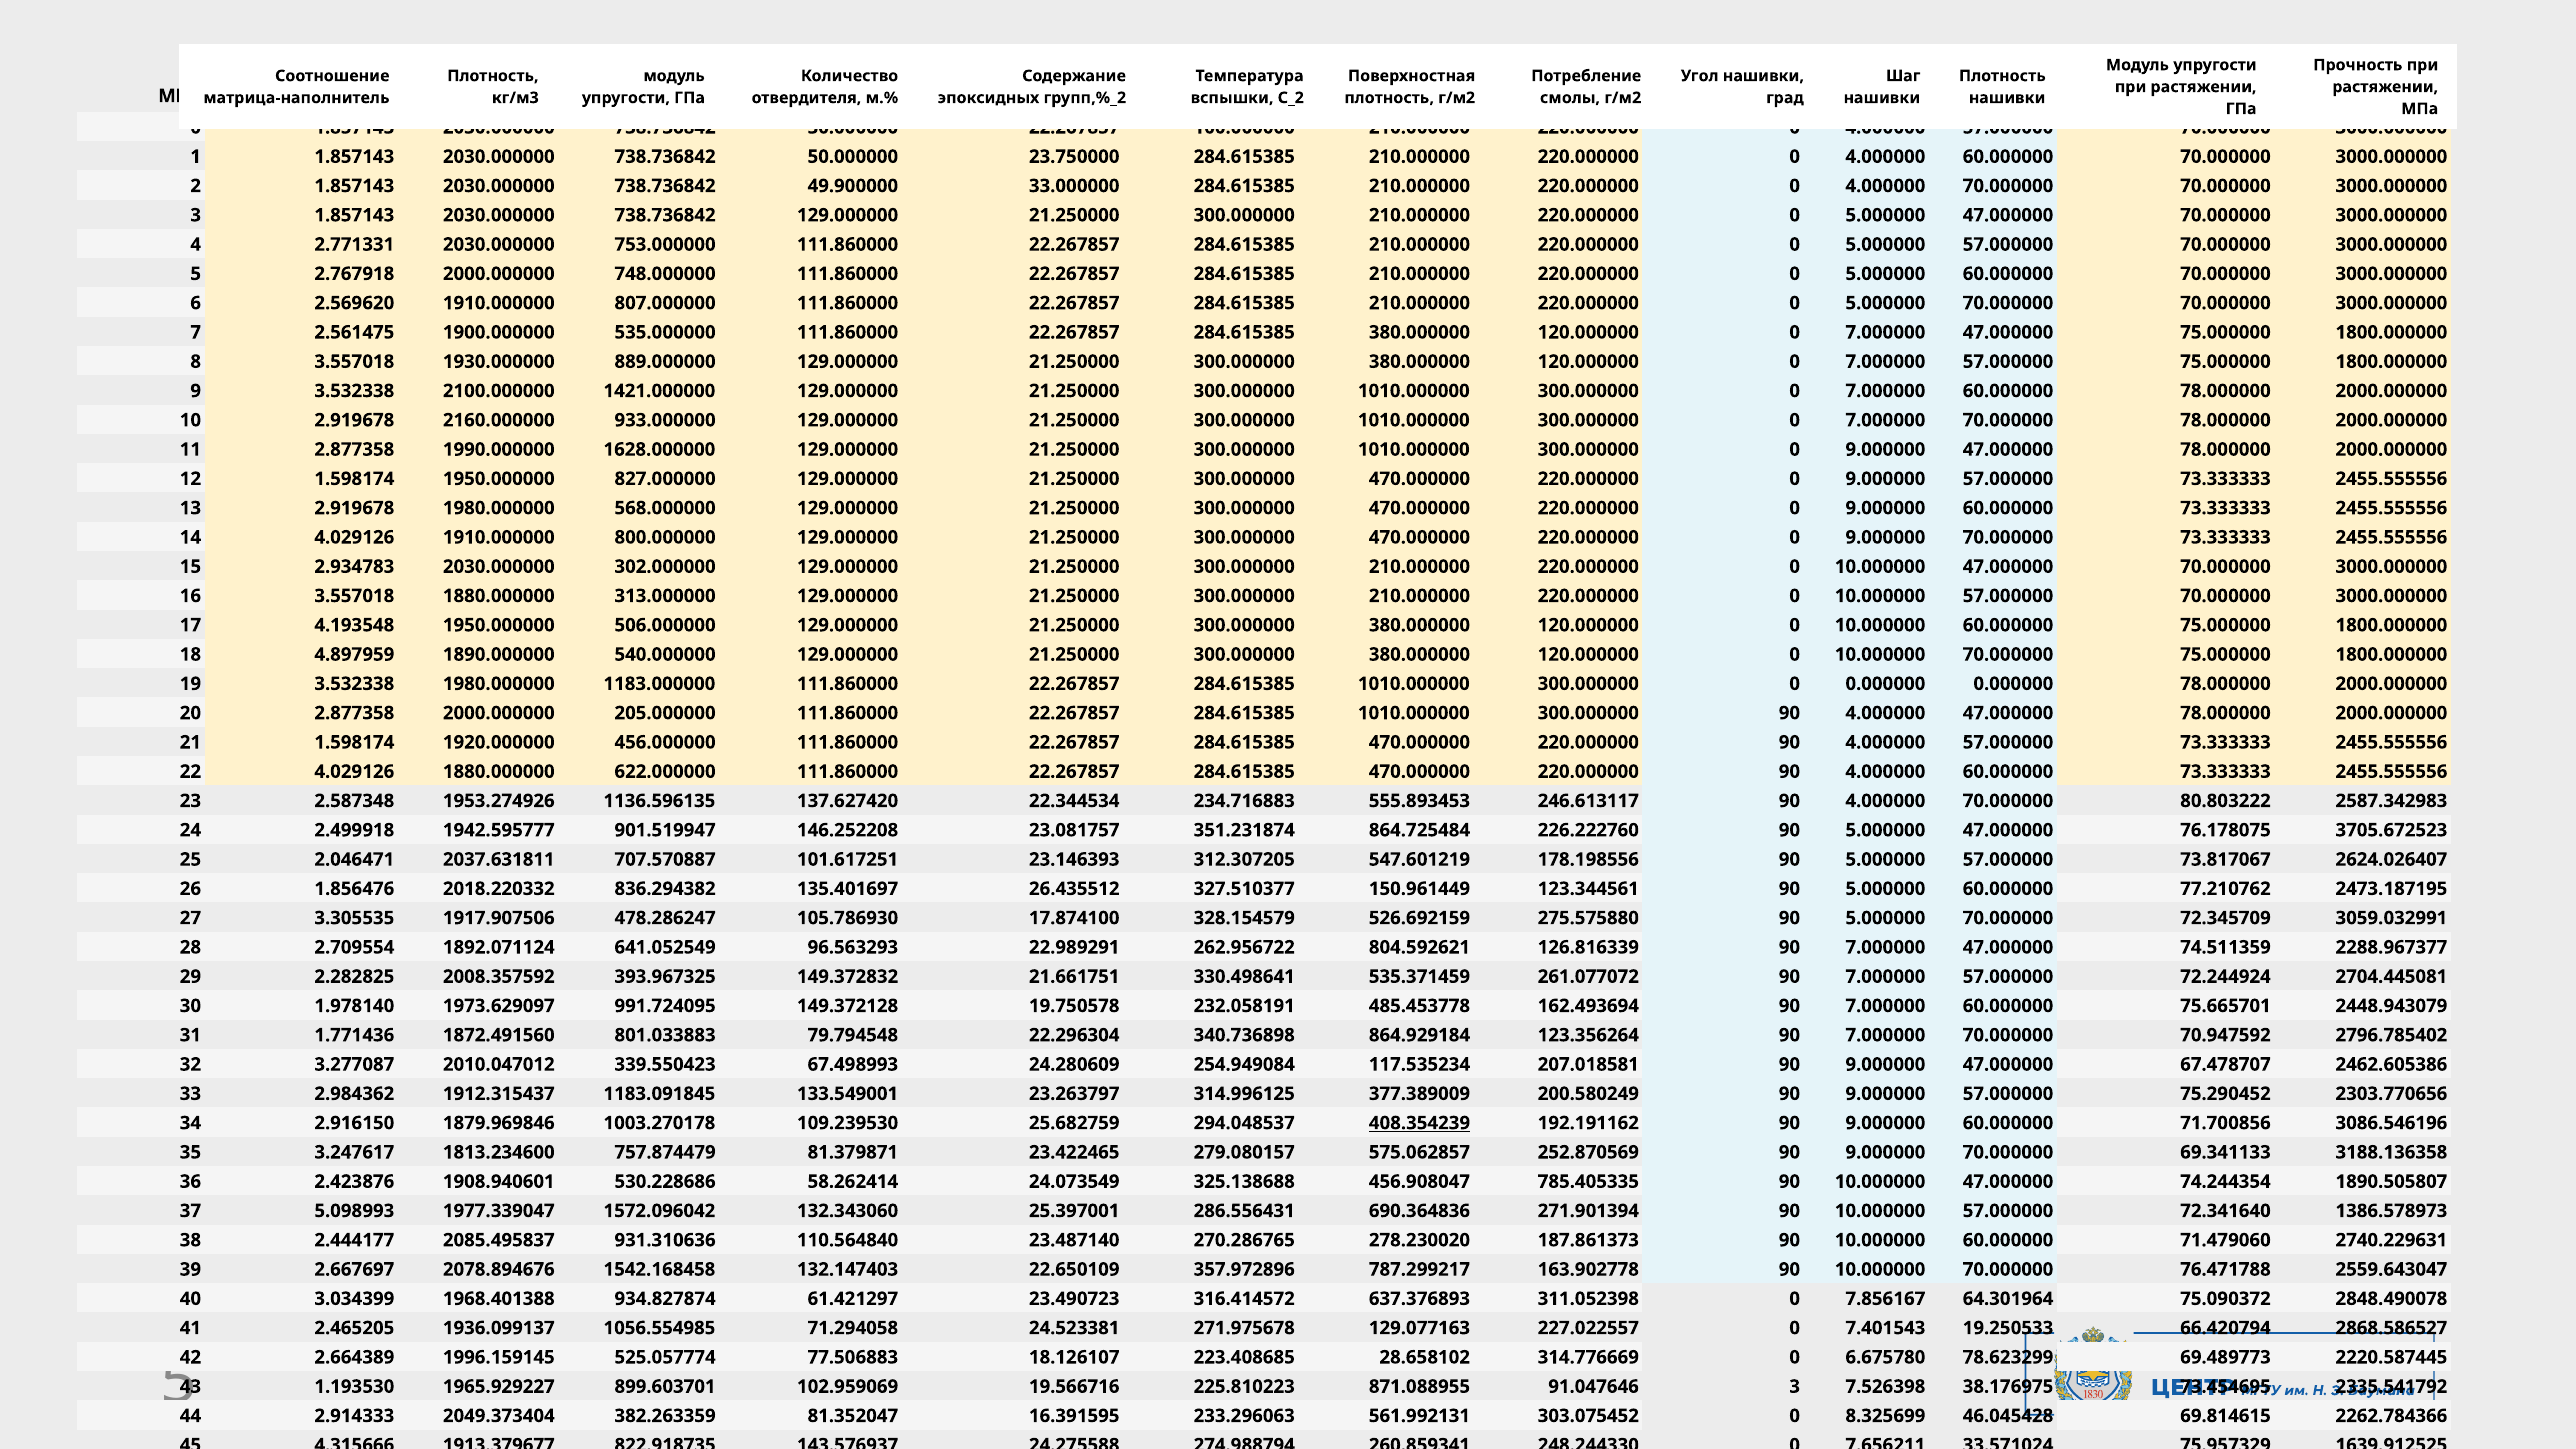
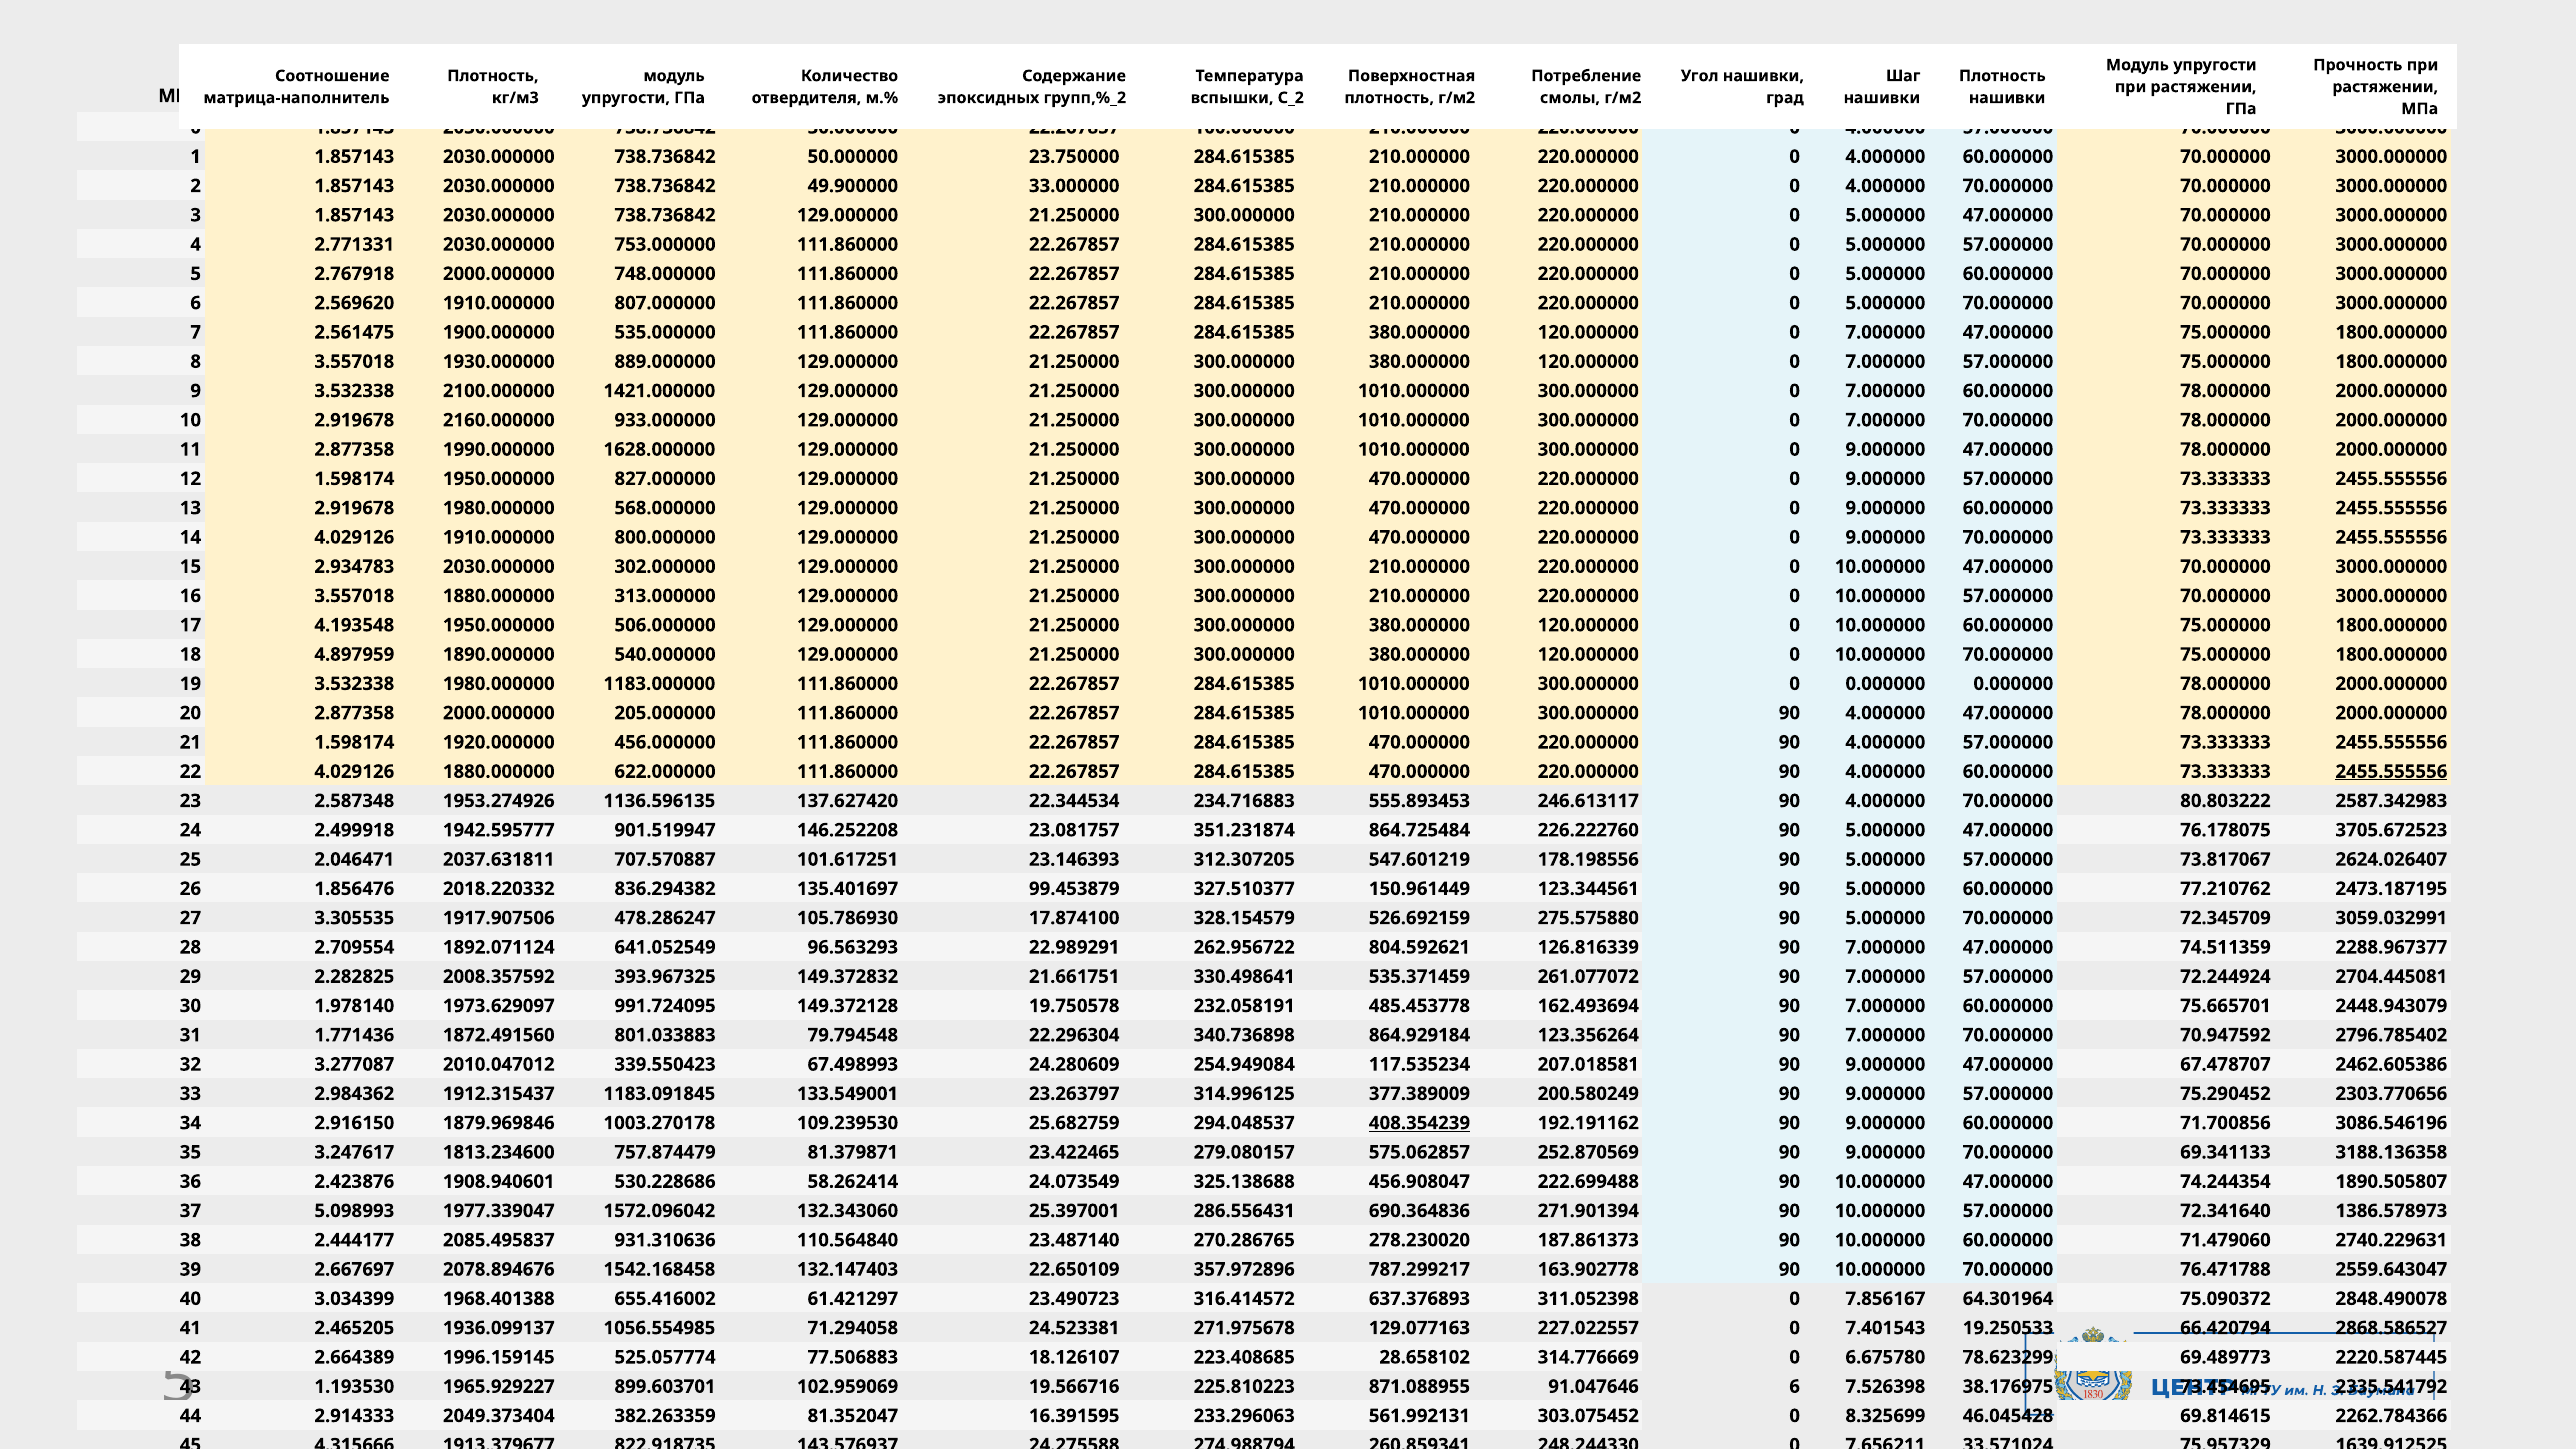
2455.555556 underline: none -> present (2391, 772)
26.435512: 26.435512 -> 99.453879 (1074, 889)
785.405335: 785.405335 -> 222.699488 (1588, 1182)
934.827874: 934.827874 -> 655.416002 (665, 1299)
3: 3 -> 6 (1795, 1387)
